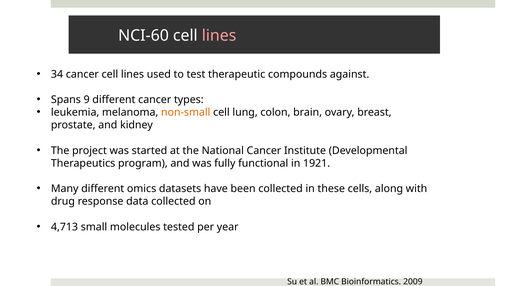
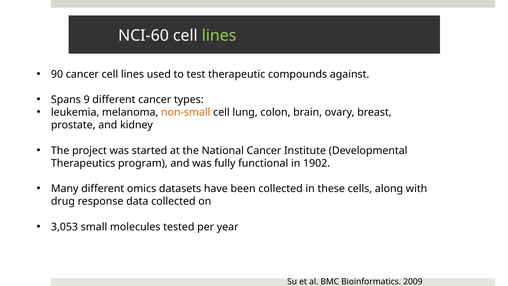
lines colour: pink -> light green (219, 36)
34: 34 -> 90 (57, 74)
1921: 1921 -> 1902 (317, 163)
4,713: 4,713 -> 3,053 (65, 227)
